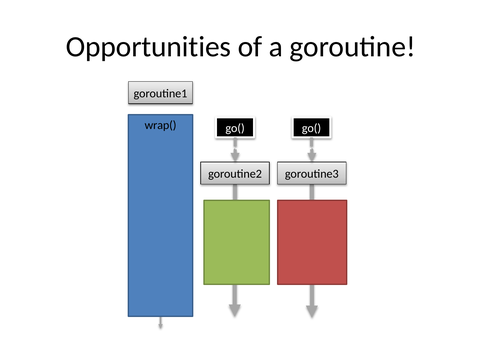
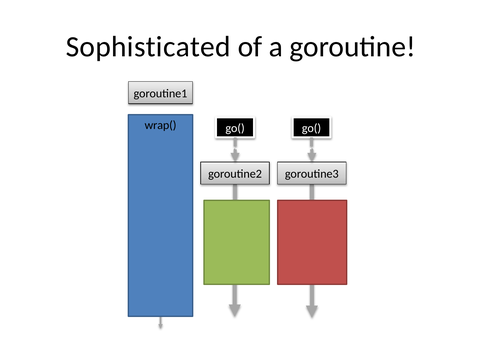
Opportunities: Opportunities -> Sophisticated (148, 47)
